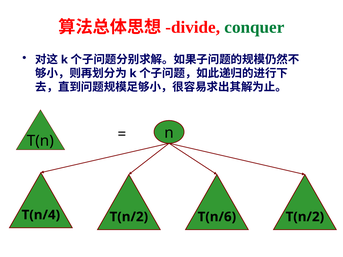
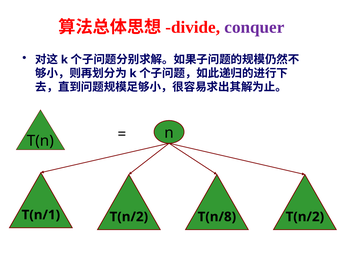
conquer colour: green -> purple (254, 27)
T(n/4: T(n/4 -> T(n/1 (41, 215)
T(n/6: T(n/6 -> T(n/8 (217, 217)
